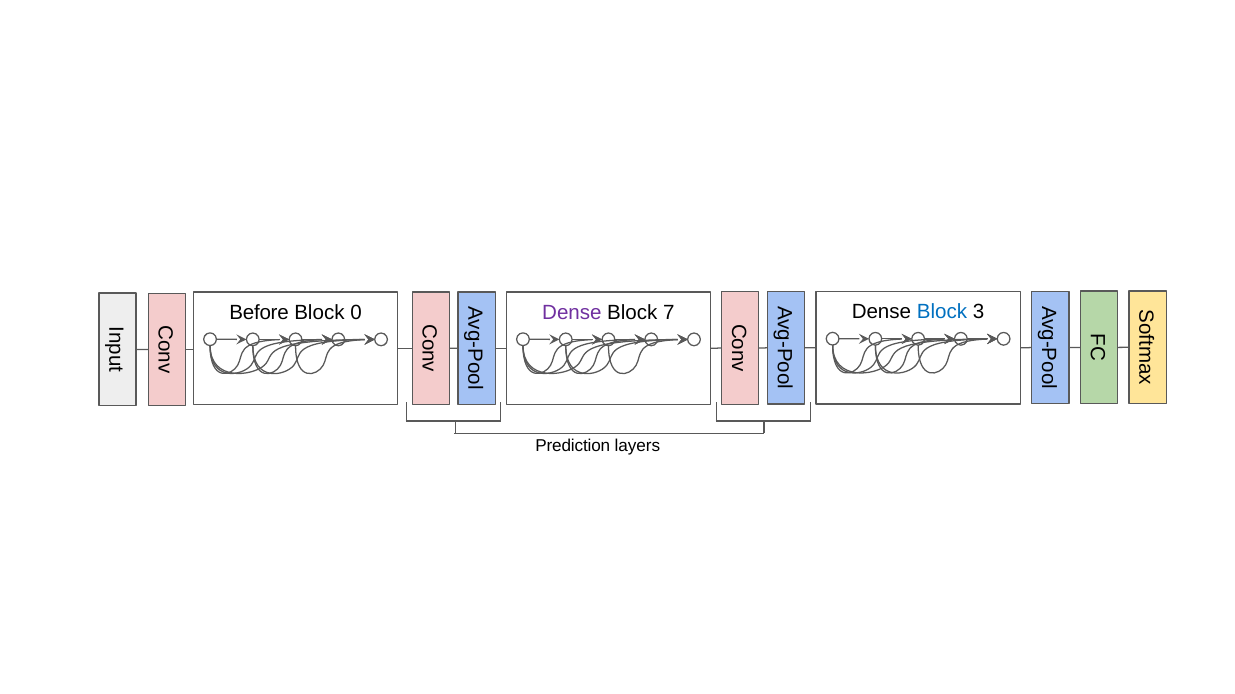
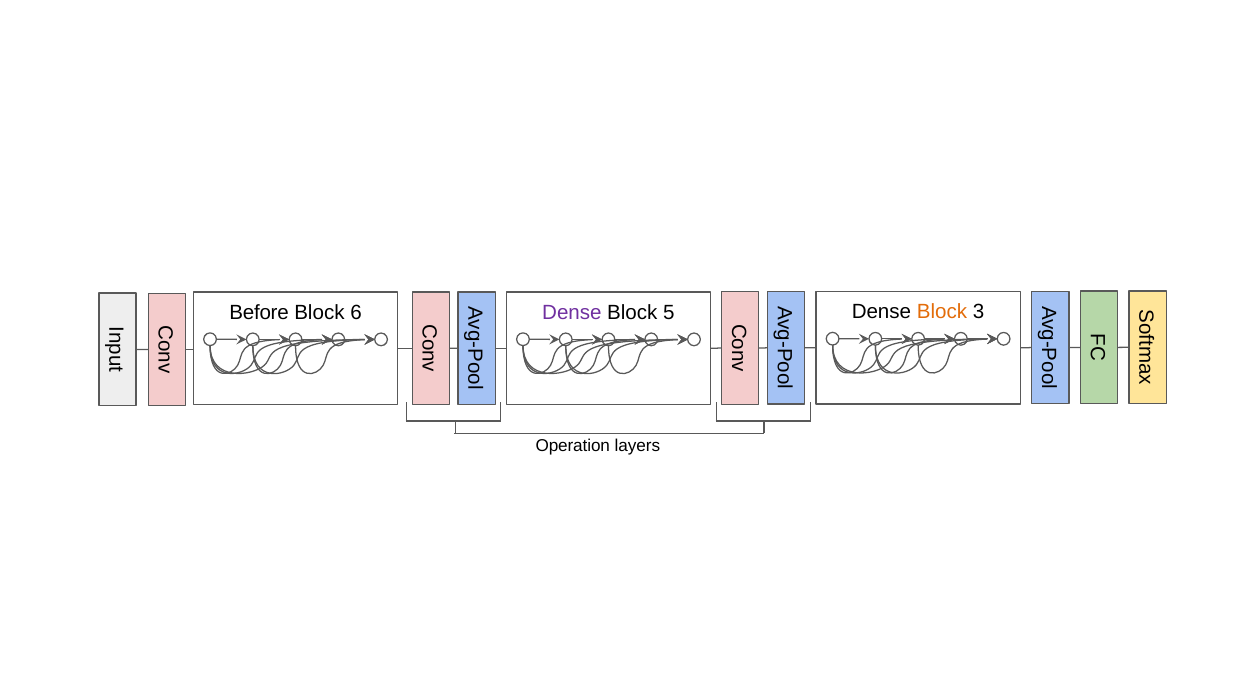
0: 0 -> 6 (356, 313)
7: 7 -> 5 (669, 313)
Block colour: blue -> orange (942, 313)
Prediction: Prediction -> Operation (573, 446)
